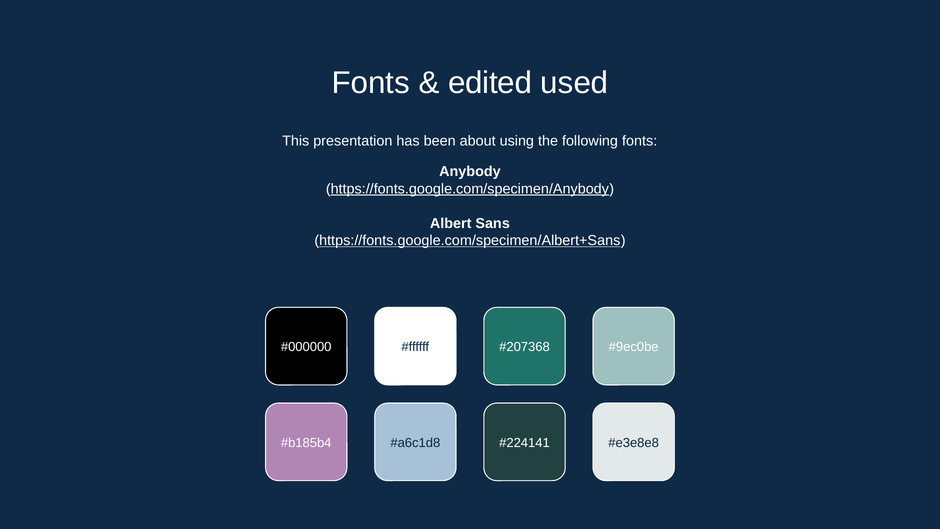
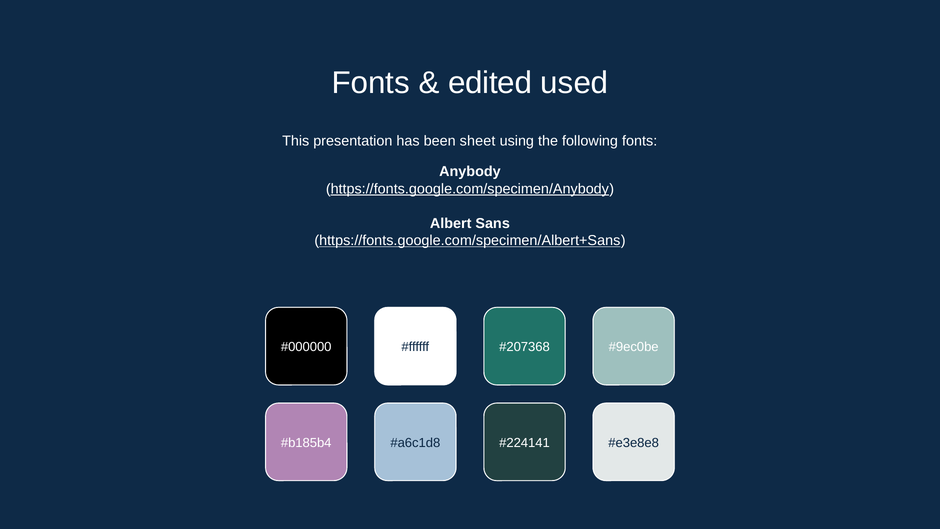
about: about -> sheet (478, 141)
